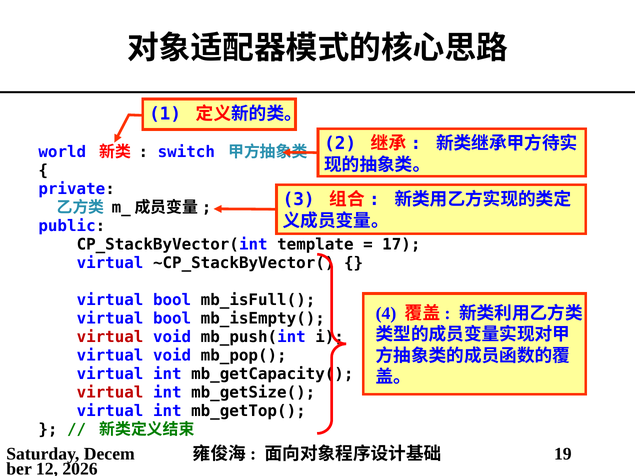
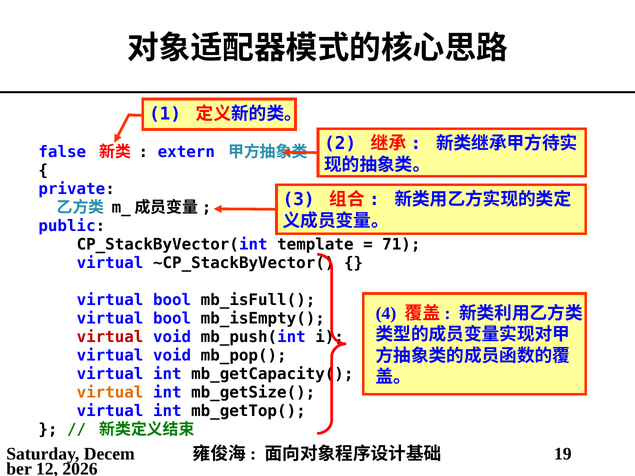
world: world -> false (62, 152)
switch: switch -> extern (186, 152)
17: 17 -> 71 (401, 245)
virtual colour: red -> orange (110, 393)
